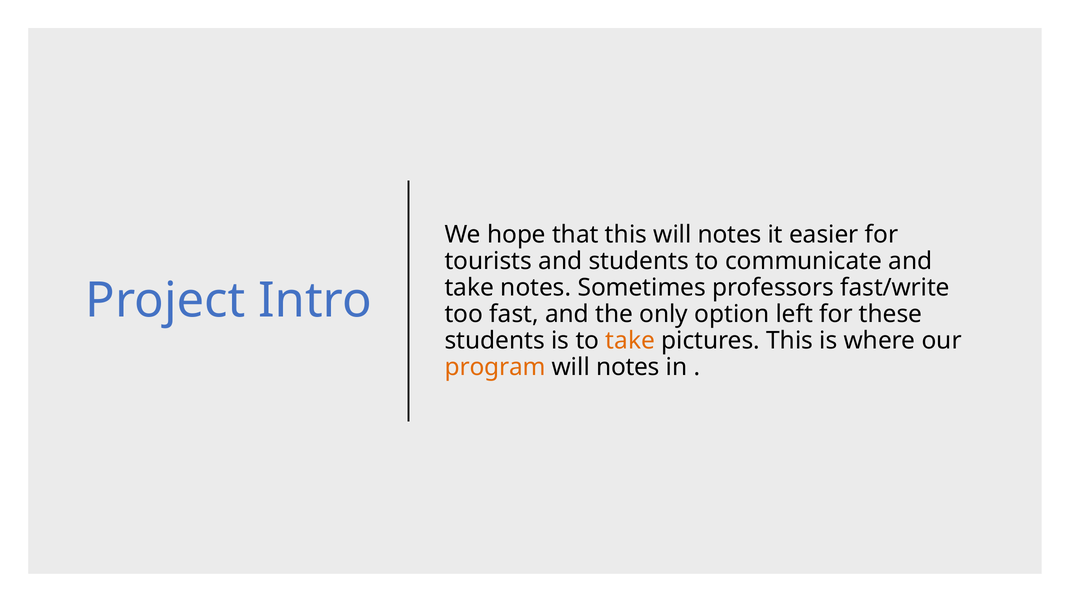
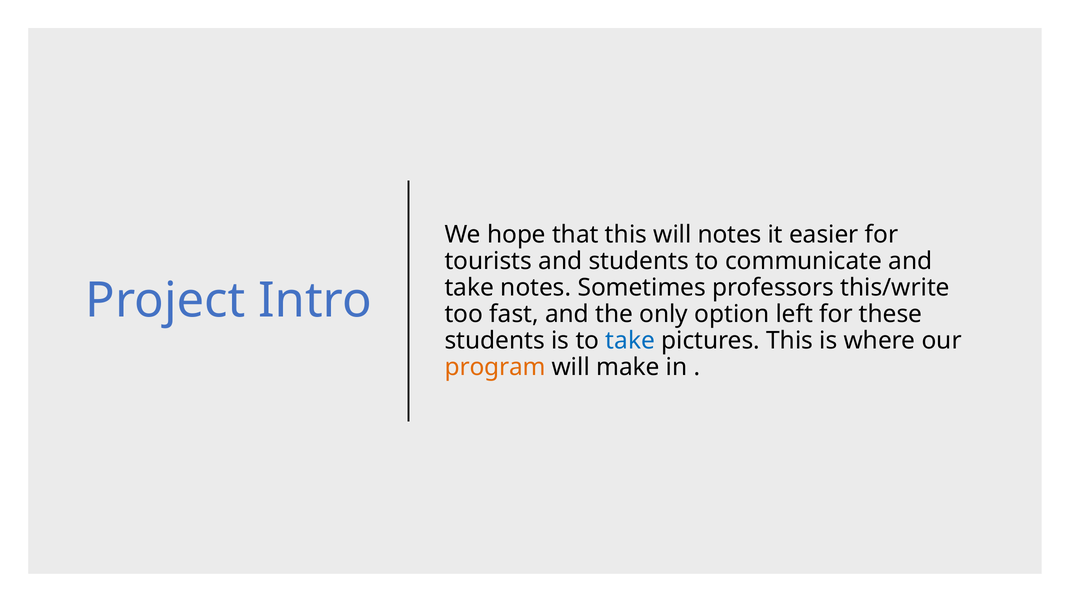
fast/write: fast/write -> this/write (895, 288)
take colour: orange -> blue (630, 340)
notes: notes -> make (628, 367)
